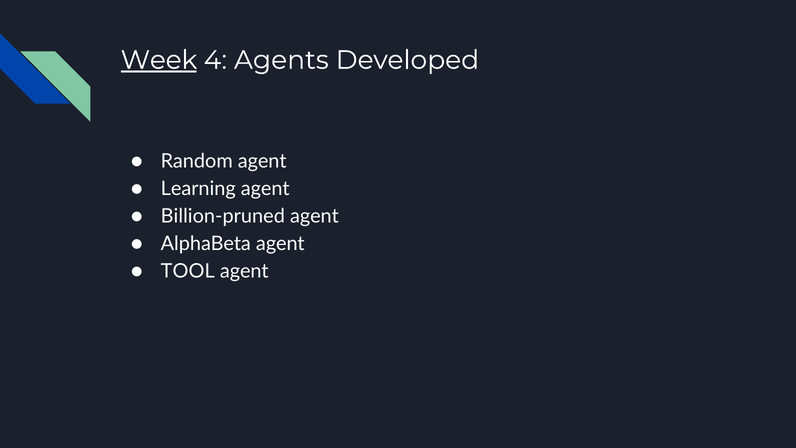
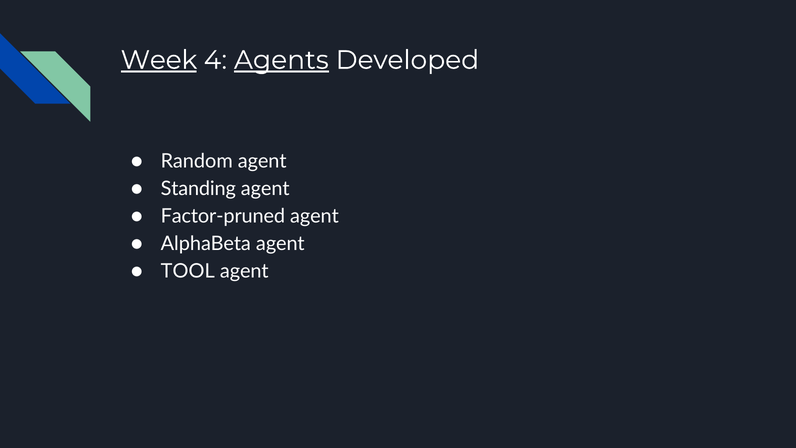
Agents underline: none -> present (281, 60)
Learning: Learning -> Standing (198, 189)
Billion-pruned: Billion-pruned -> Factor-pruned (223, 216)
